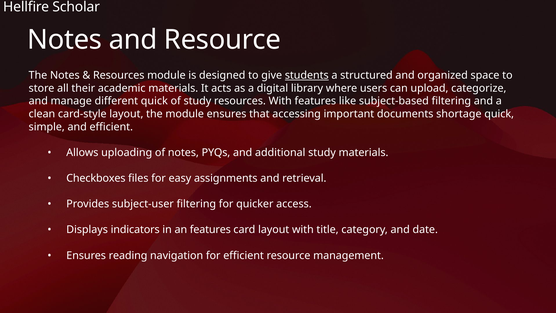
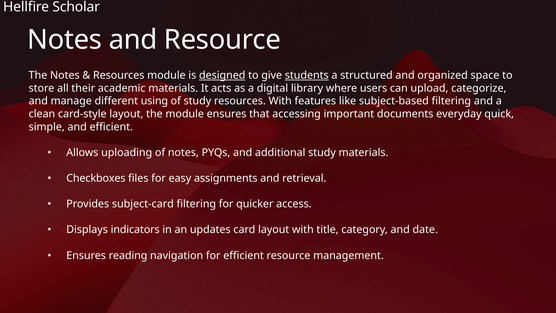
designed underline: none -> present (222, 75)
different quick: quick -> using (154, 101)
shortage: shortage -> everyday (459, 114)
subject-user: subject-user -> subject-card (143, 204)
an features: features -> updates (210, 230)
